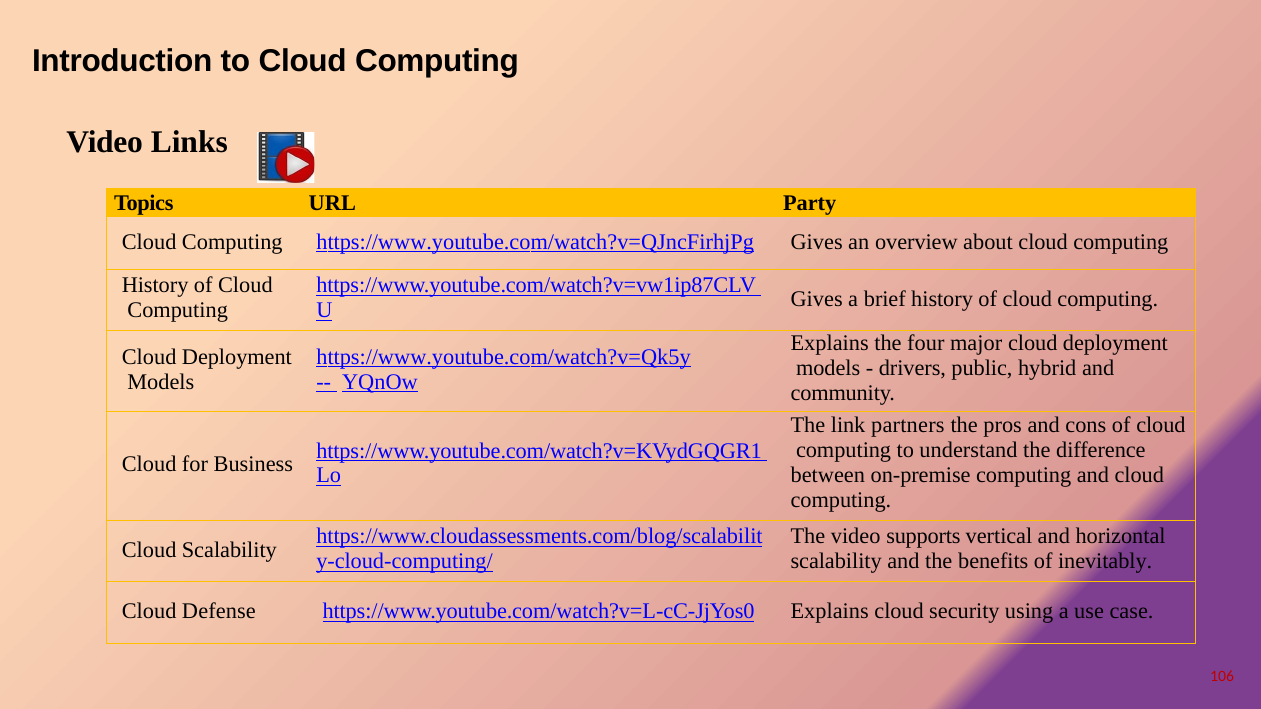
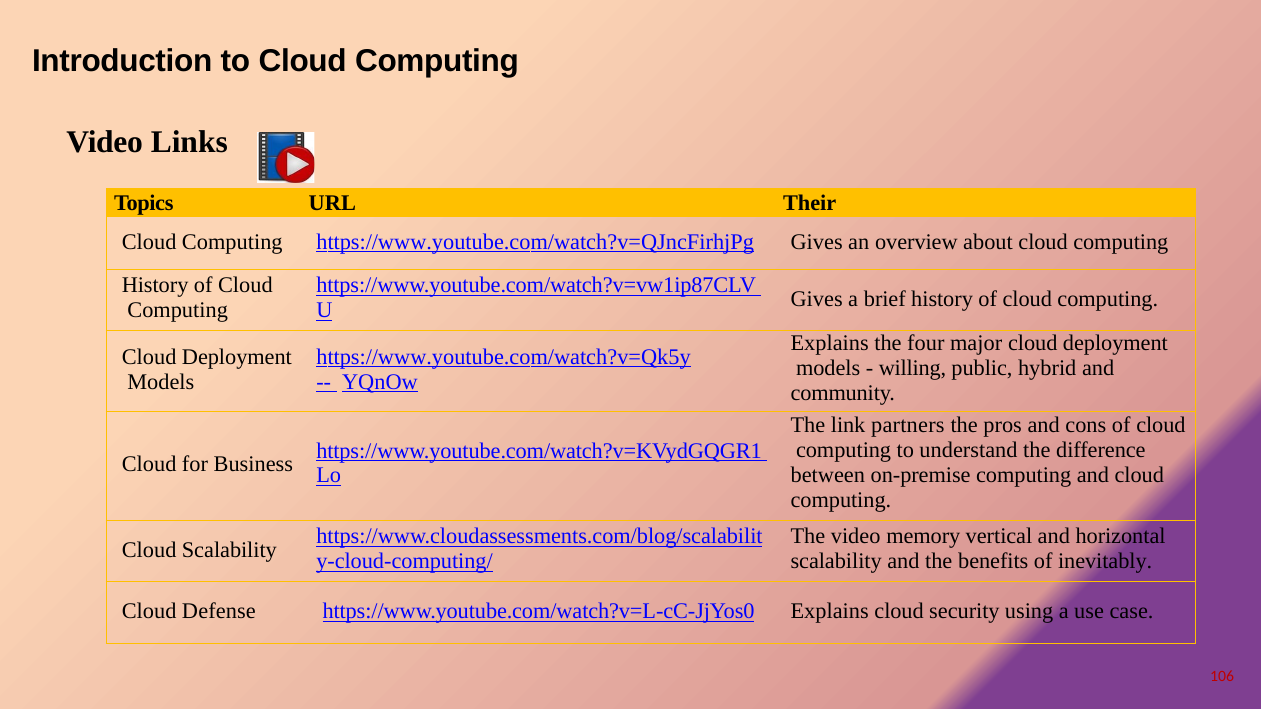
Party: Party -> Their (810, 203)
drivers: drivers -> willing (912, 369)
supports: supports -> memory (923, 537)
